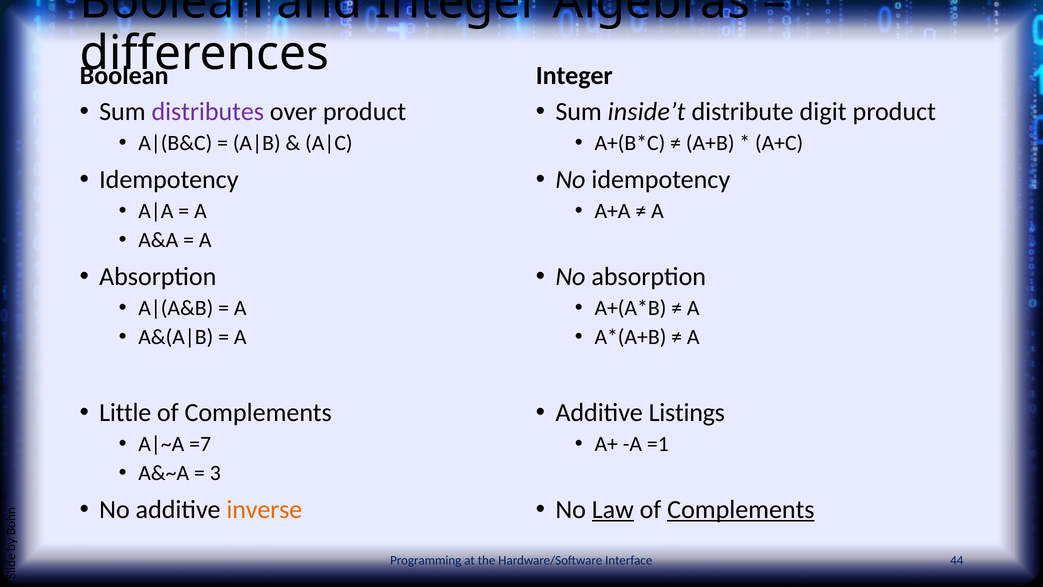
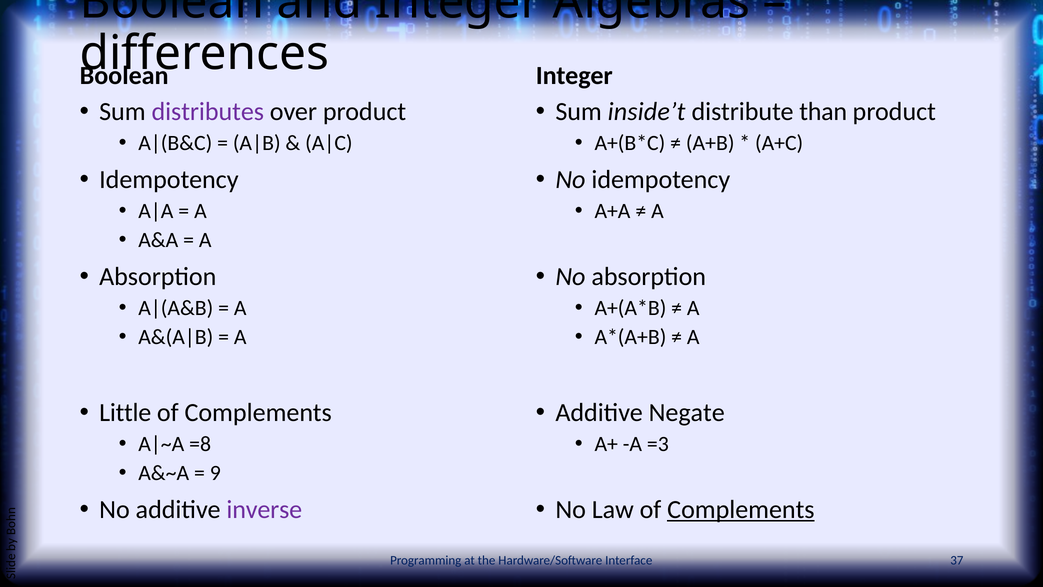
digit: digit -> than (823, 112)
Listings: Listings -> Negate (687, 412)
=7: =7 -> =8 (200, 444)
=1: =1 -> =3 (658, 444)
3: 3 -> 9 (215, 473)
inverse colour: orange -> purple (264, 509)
Law underline: present -> none (613, 509)
44: 44 -> 37 (957, 560)
